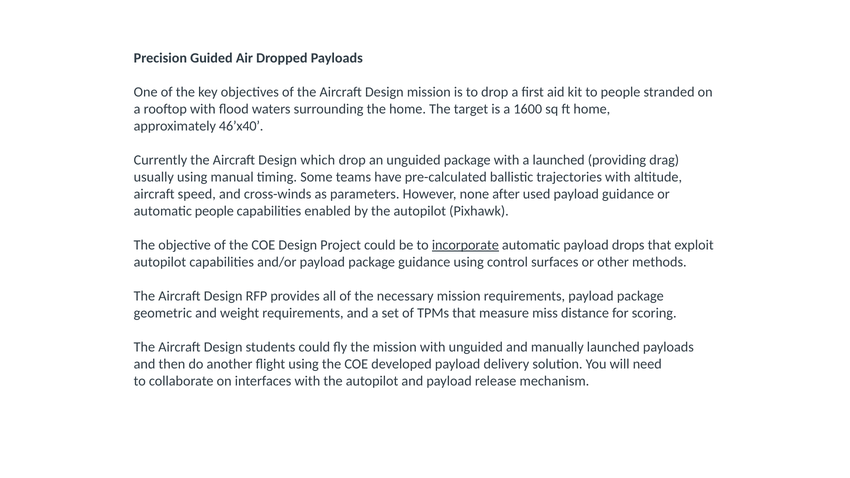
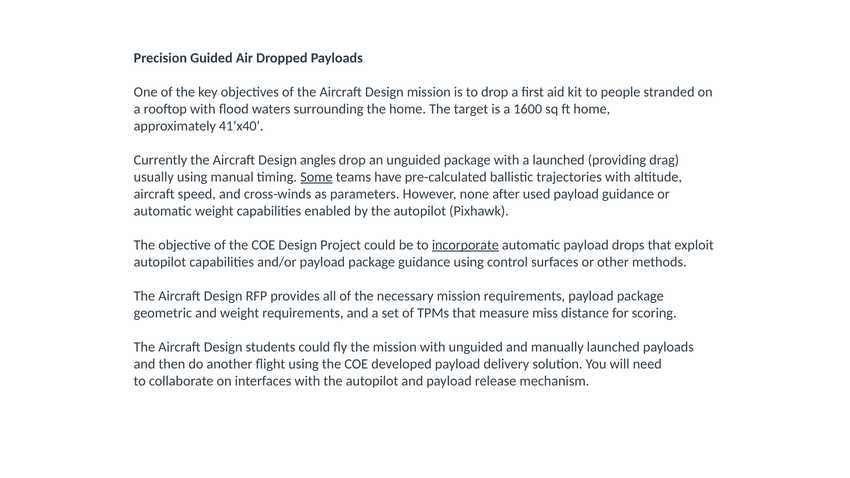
46’x40: 46’x40 -> 41’x40 (241, 126)
which: which -> angles (318, 160)
Some underline: none -> present (316, 177)
automatic people: people -> weight (214, 211)
